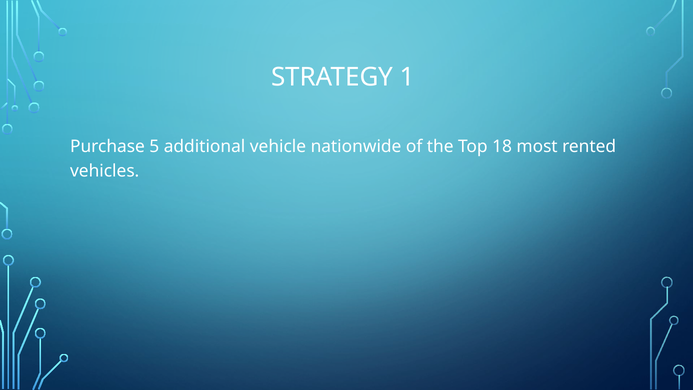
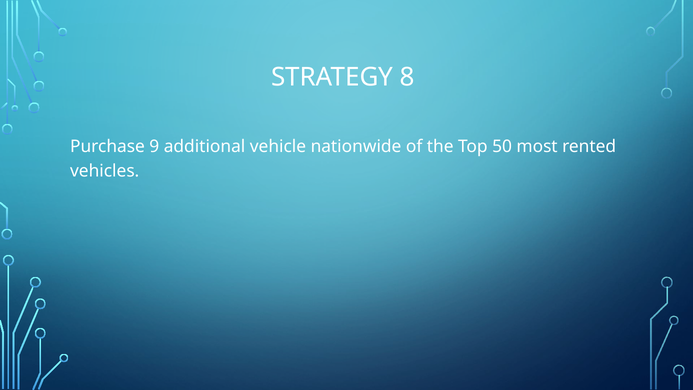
1: 1 -> 8 (407, 77)
5: 5 -> 9 (154, 146)
18: 18 -> 50 (502, 146)
